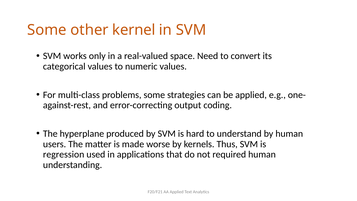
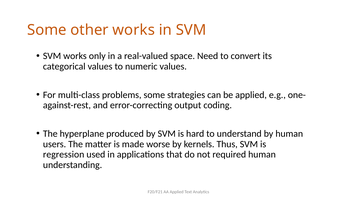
other kernel: kernel -> works (134, 30)
